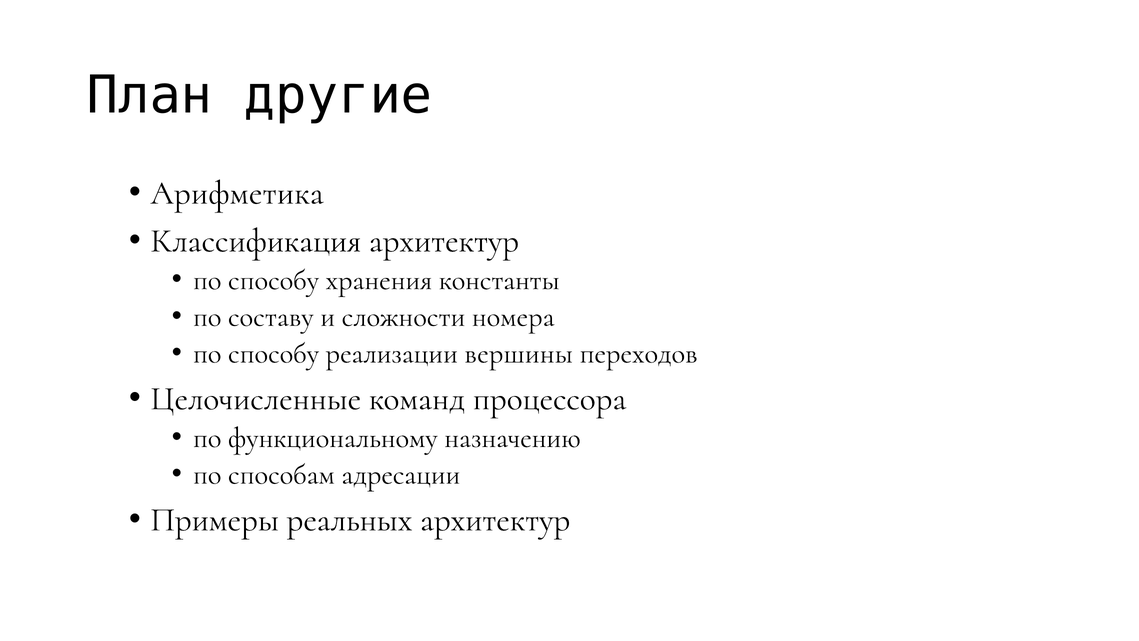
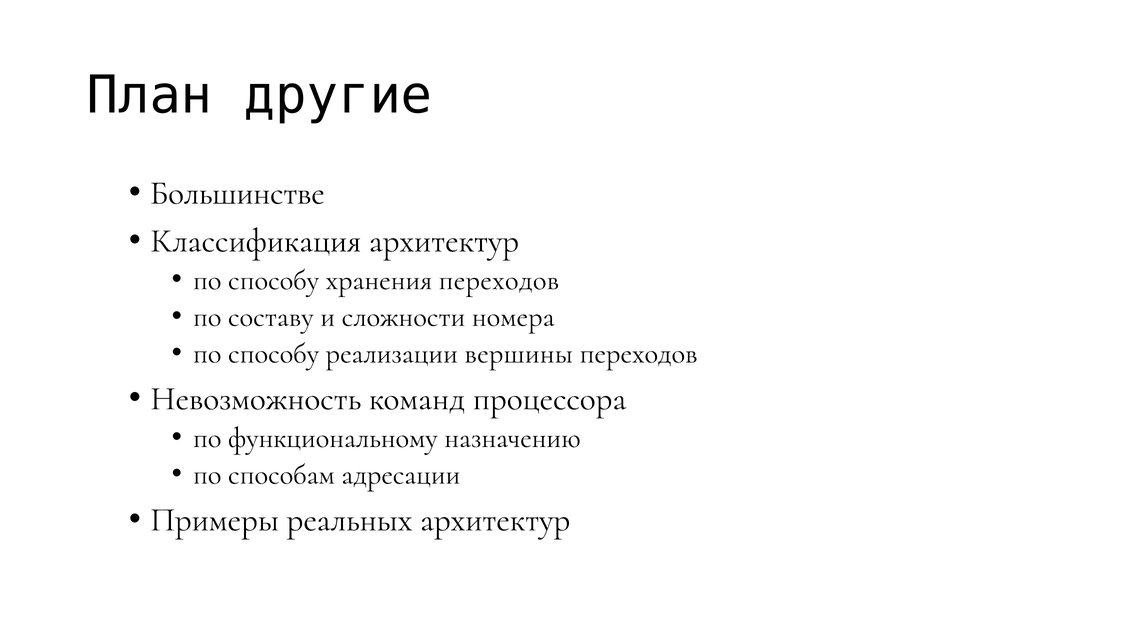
Арифметика: Арифметика -> Большинстве (237, 193)
хранения константы: константы -> переходов (499, 280)
Целочисленные: Целочисленные -> Невозможность (256, 398)
